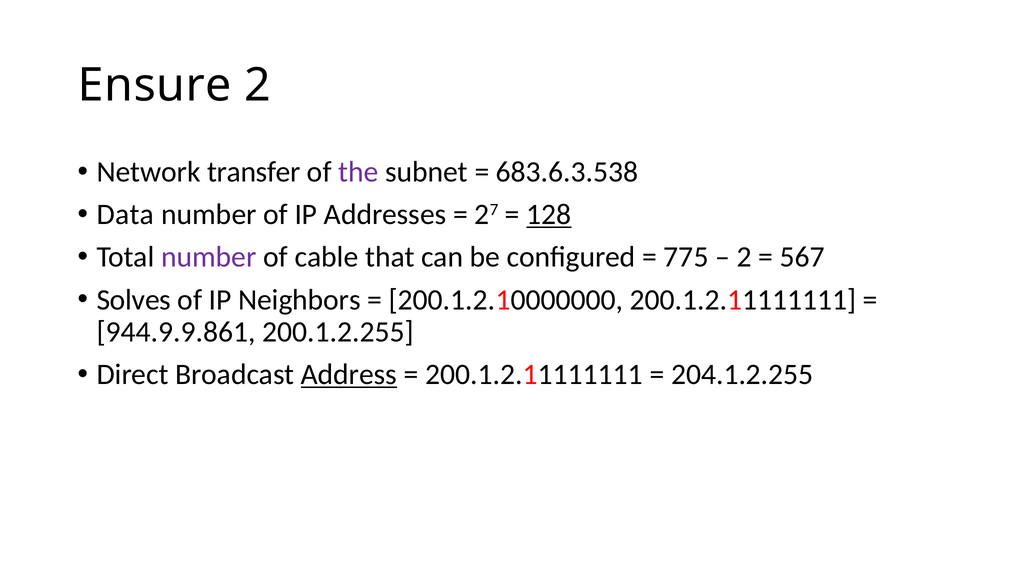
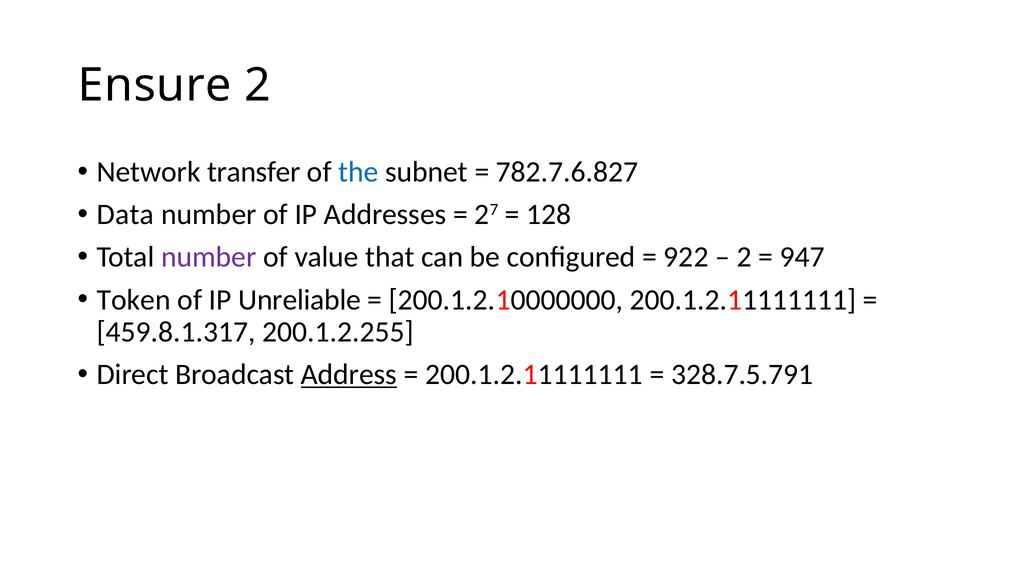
the colour: purple -> blue (358, 172)
683.6.3.538: 683.6.3.538 -> 782.7.6.827 (567, 172)
128 underline: present -> none (549, 215)
cable: cable -> value (327, 257)
775: 775 -> 922 (686, 257)
567: 567 -> 947 (802, 257)
Solves: Solves -> Token (134, 300)
Neighbors: Neighbors -> Unreliable (300, 300)
944.9.9.861: 944.9.9.861 -> 459.8.1.317 (176, 332)
204.1.2.255: 204.1.2.255 -> 328.7.5.791 (742, 375)
